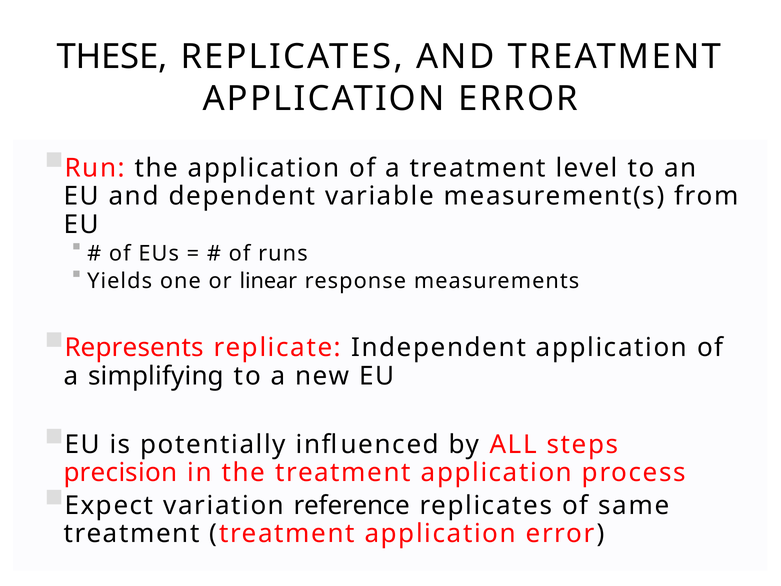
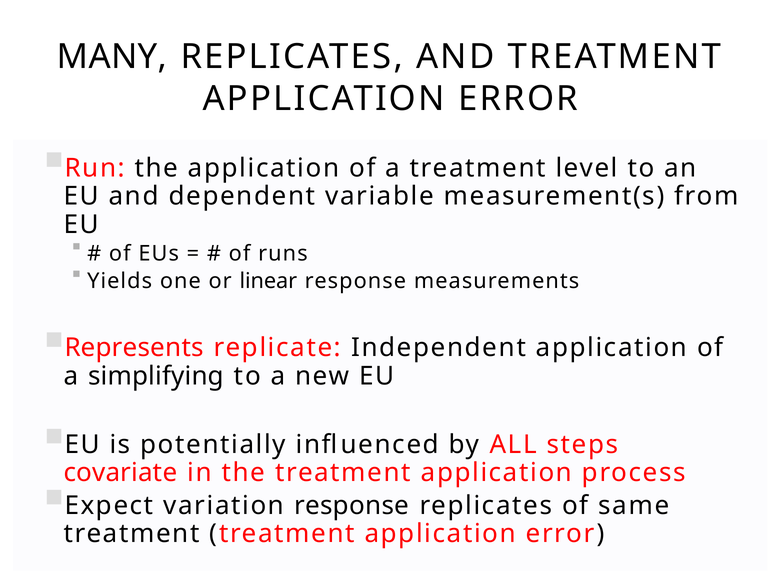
THESE: THESE -> MANY (112, 57)
precision: precision -> covariate (120, 473)
variation reference: reference -> response (352, 505)
